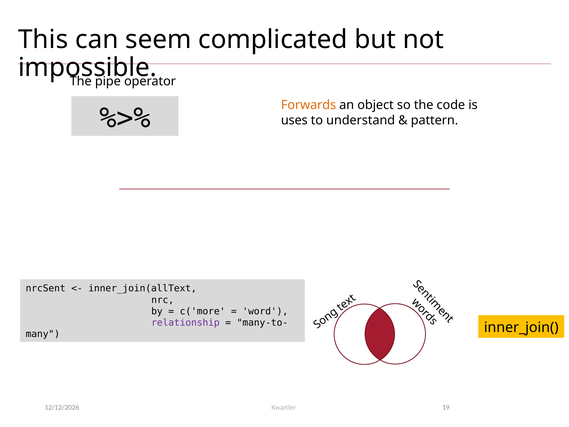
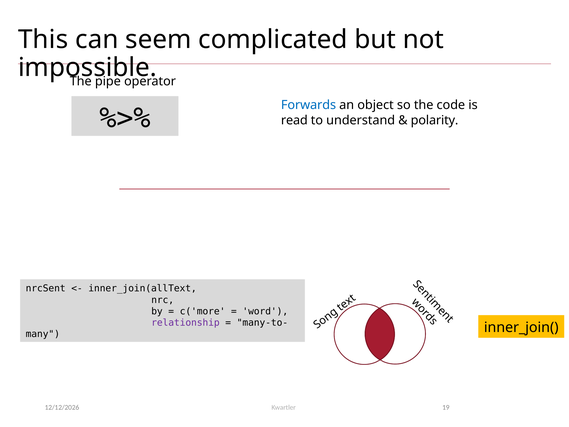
Forwards colour: orange -> blue (309, 105)
uses: uses -> read (294, 120)
pattern: pattern -> polarity (435, 120)
